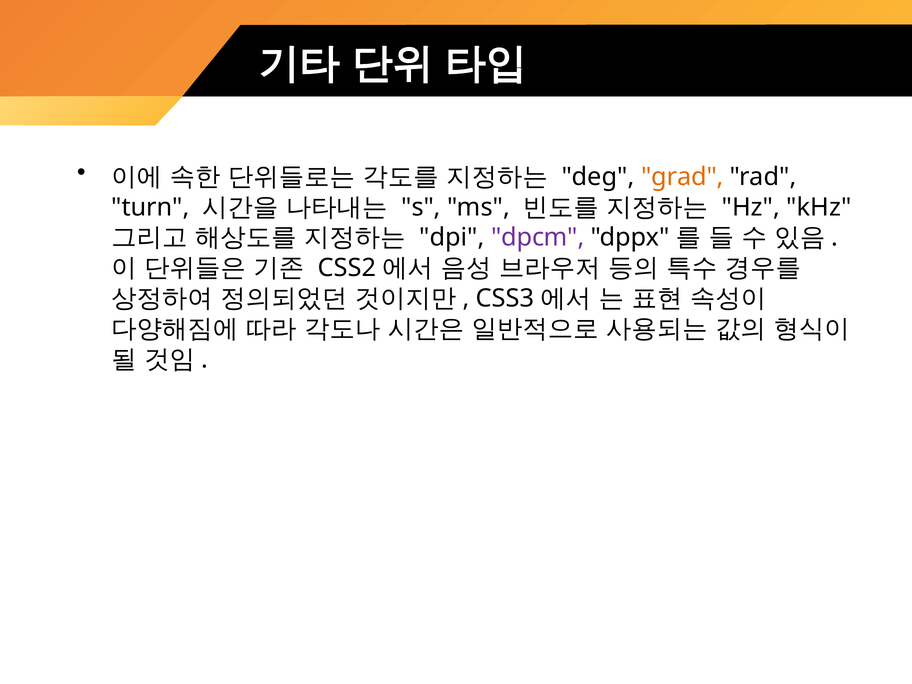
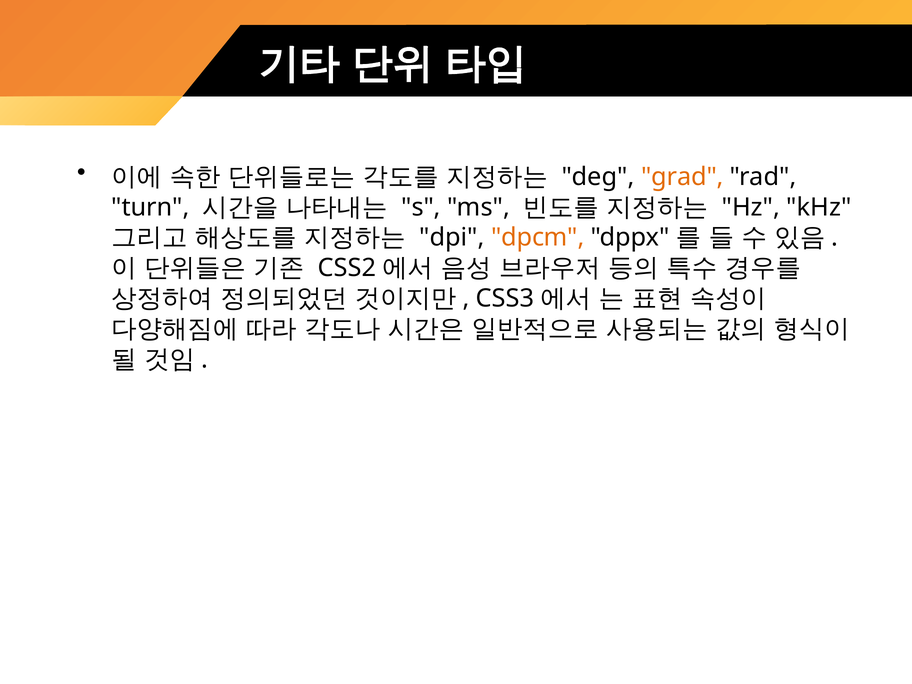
dpcm colour: purple -> orange (538, 238)
